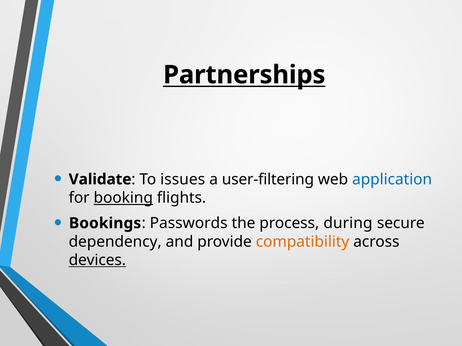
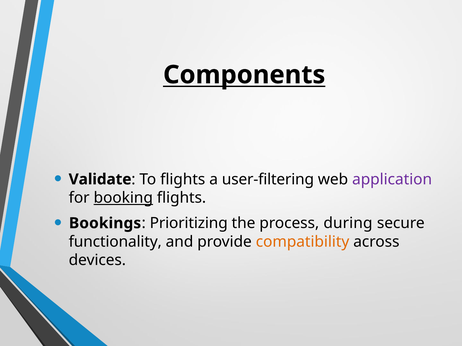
Partnerships: Partnerships -> Components (244, 75)
To issues: issues -> flights (183, 180)
application colour: blue -> purple (392, 180)
Passwords: Passwords -> Prioritizing (189, 223)
dependency: dependency -> functionality (115, 242)
devices underline: present -> none (97, 260)
